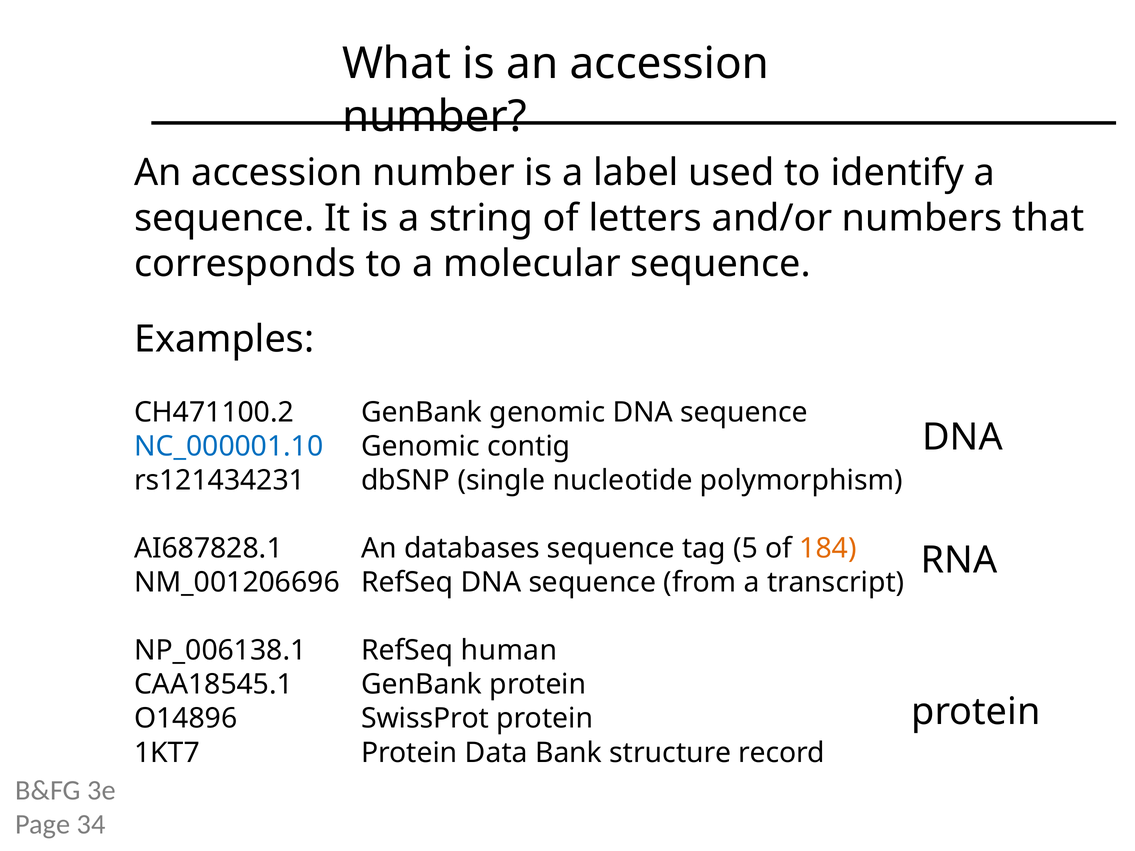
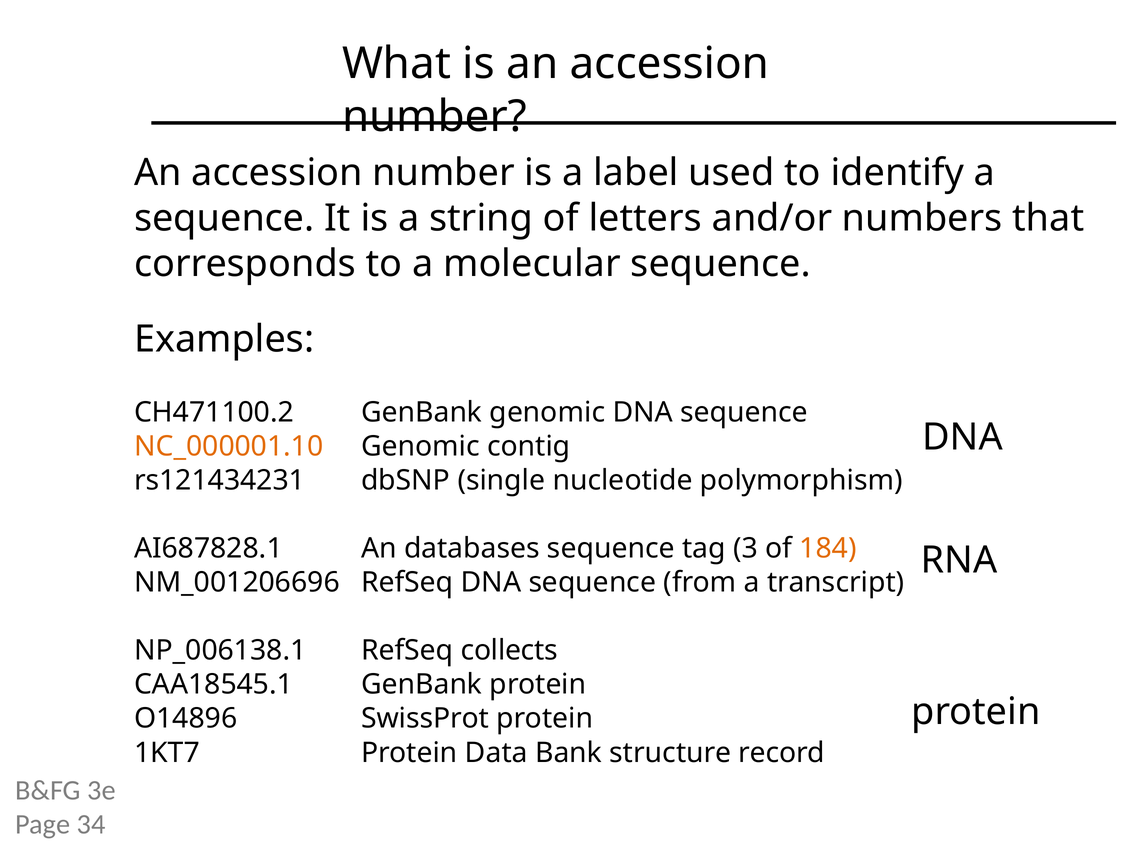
NC_000001.10 colour: blue -> orange (229, 446)
5: 5 -> 3 (745, 549)
human: human -> collects (509, 651)
